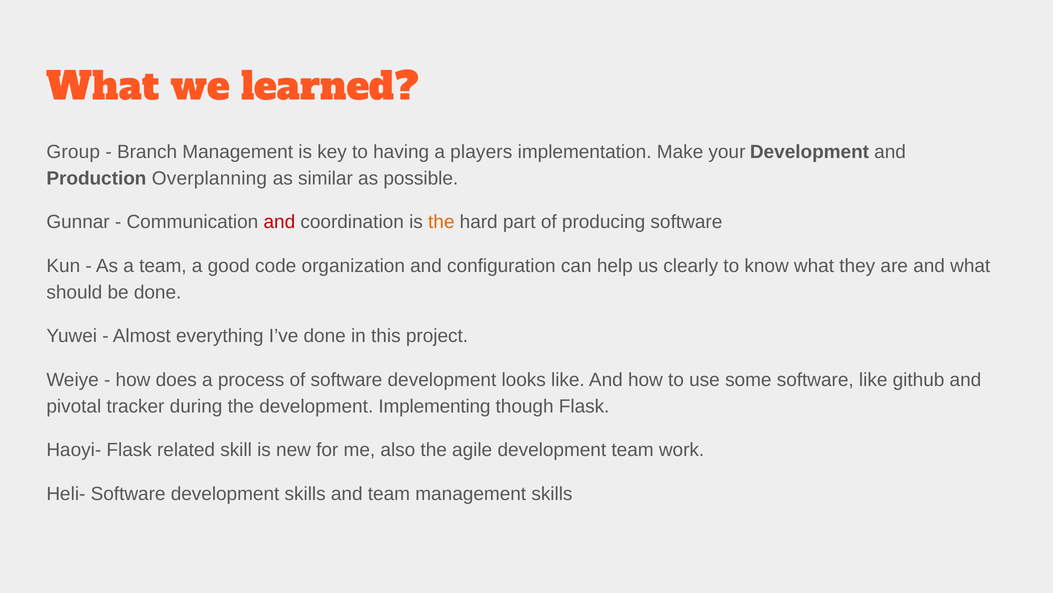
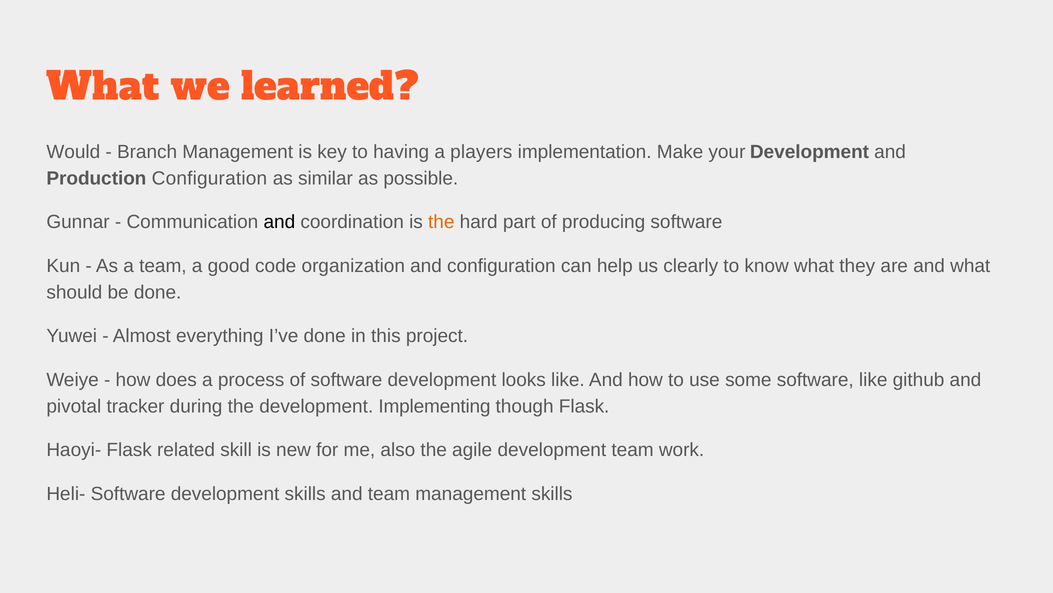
Group: Group -> Would (73, 152)
Production Overplanning: Overplanning -> Configuration (209, 178)
and colour: red -> black (279, 222)
